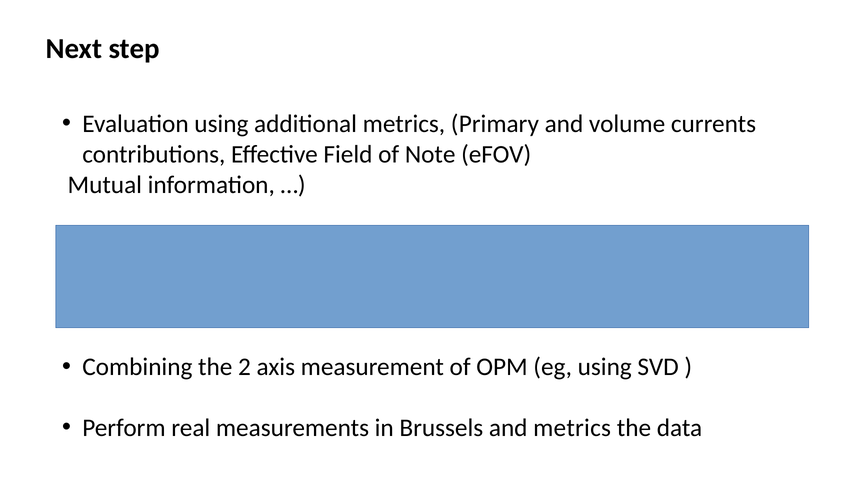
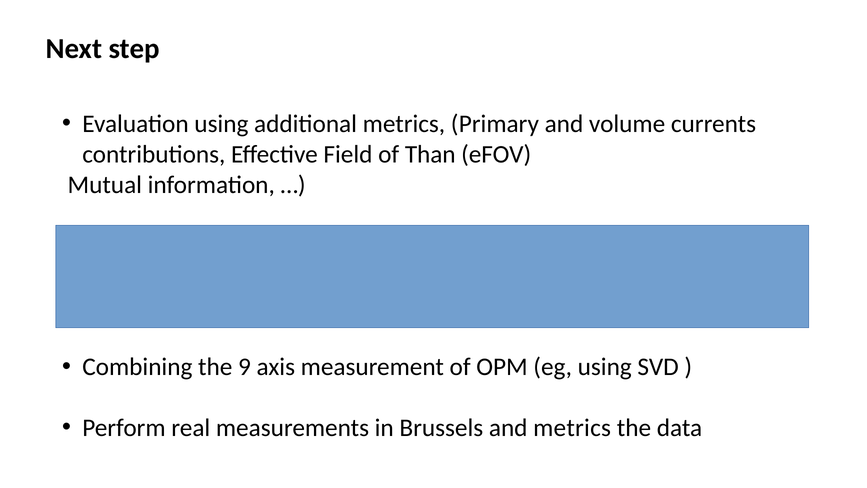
of Note: Note -> Than (430, 154)
Combining the 2: 2 -> 9 (244, 367)
